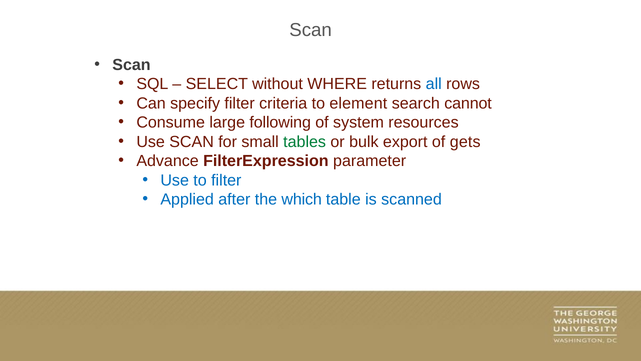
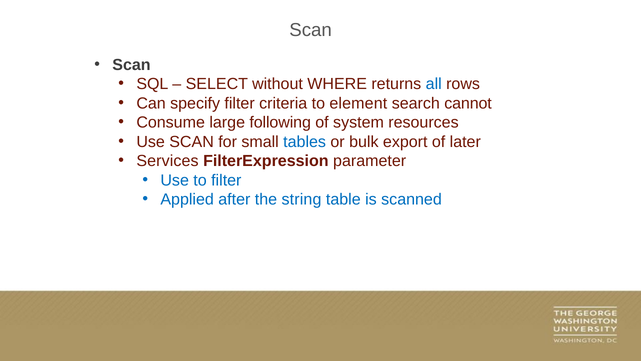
tables colour: green -> blue (305, 142)
gets: gets -> later (465, 142)
Advance: Advance -> Services (168, 161)
which: which -> string (301, 199)
